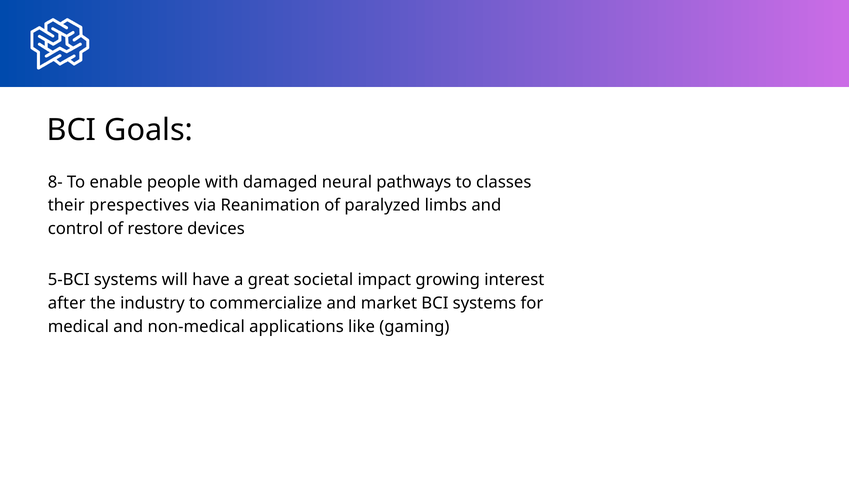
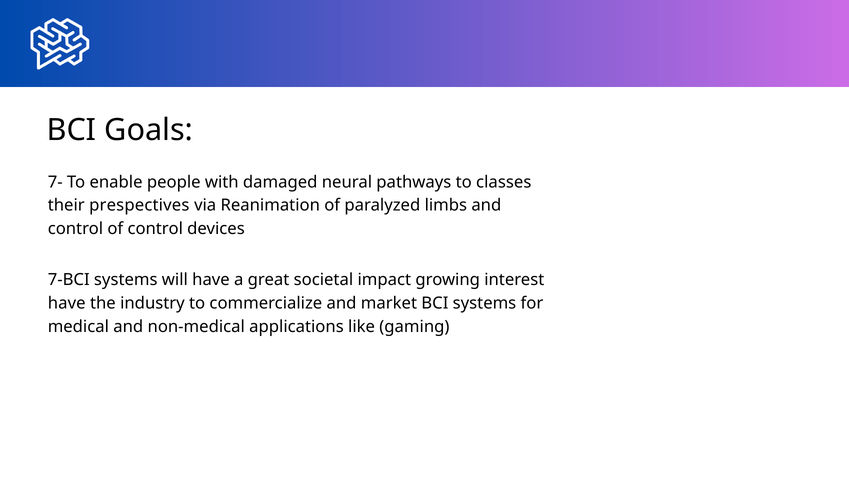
8-: 8- -> 7- (55, 182)
of restore: restore -> control (155, 229)
5-BCI: 5-BCI -> 7-BCI (69, 280)
after: after -> have (67, 303)
